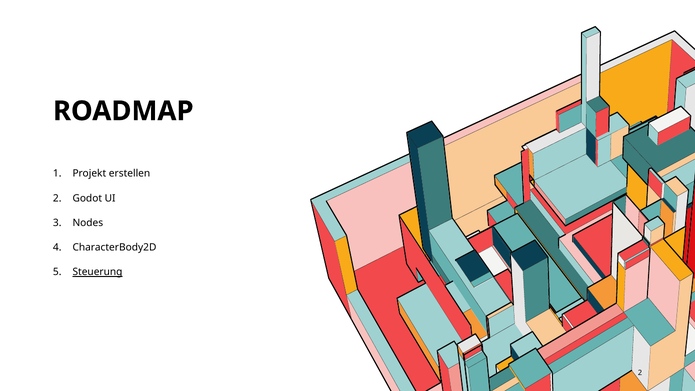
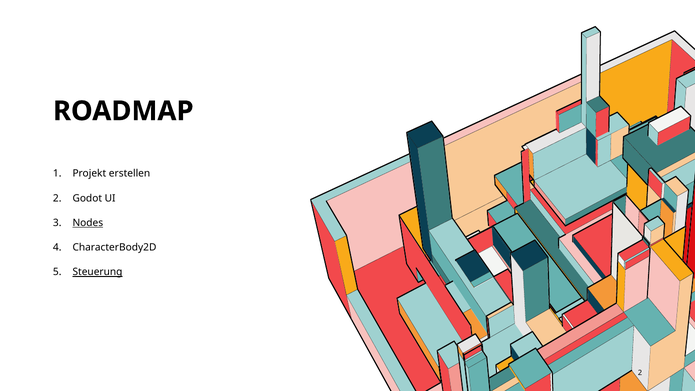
Nodes underline: none -> present (88, 223)
